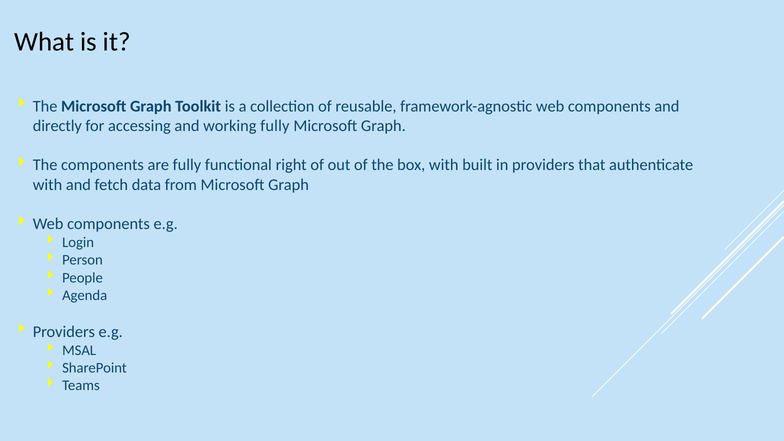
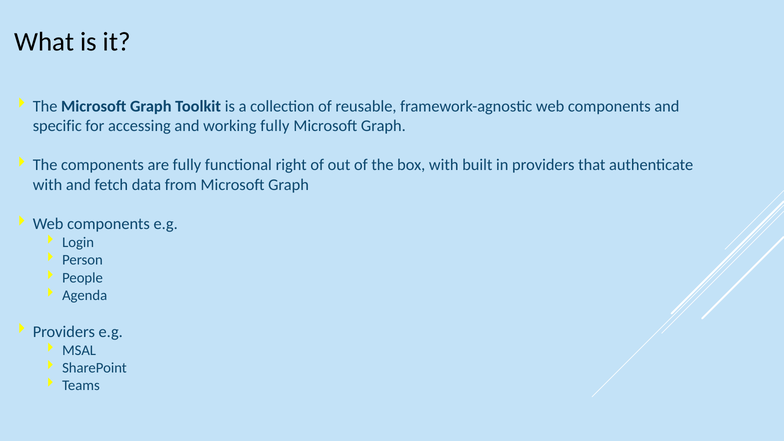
directly: directly -> specific (57, 126)
